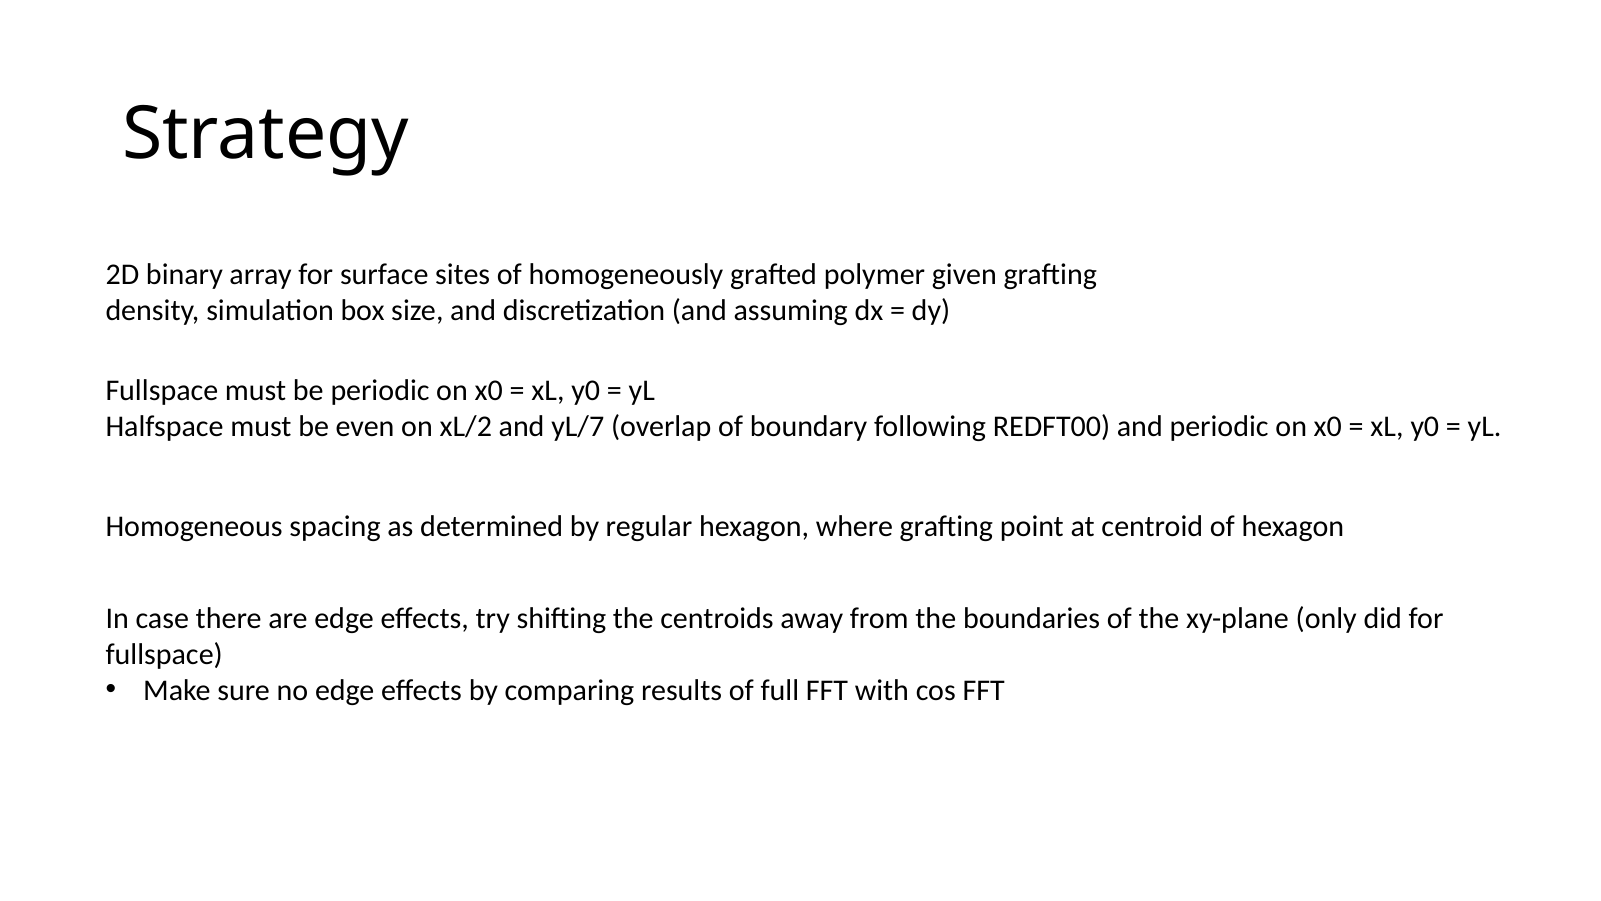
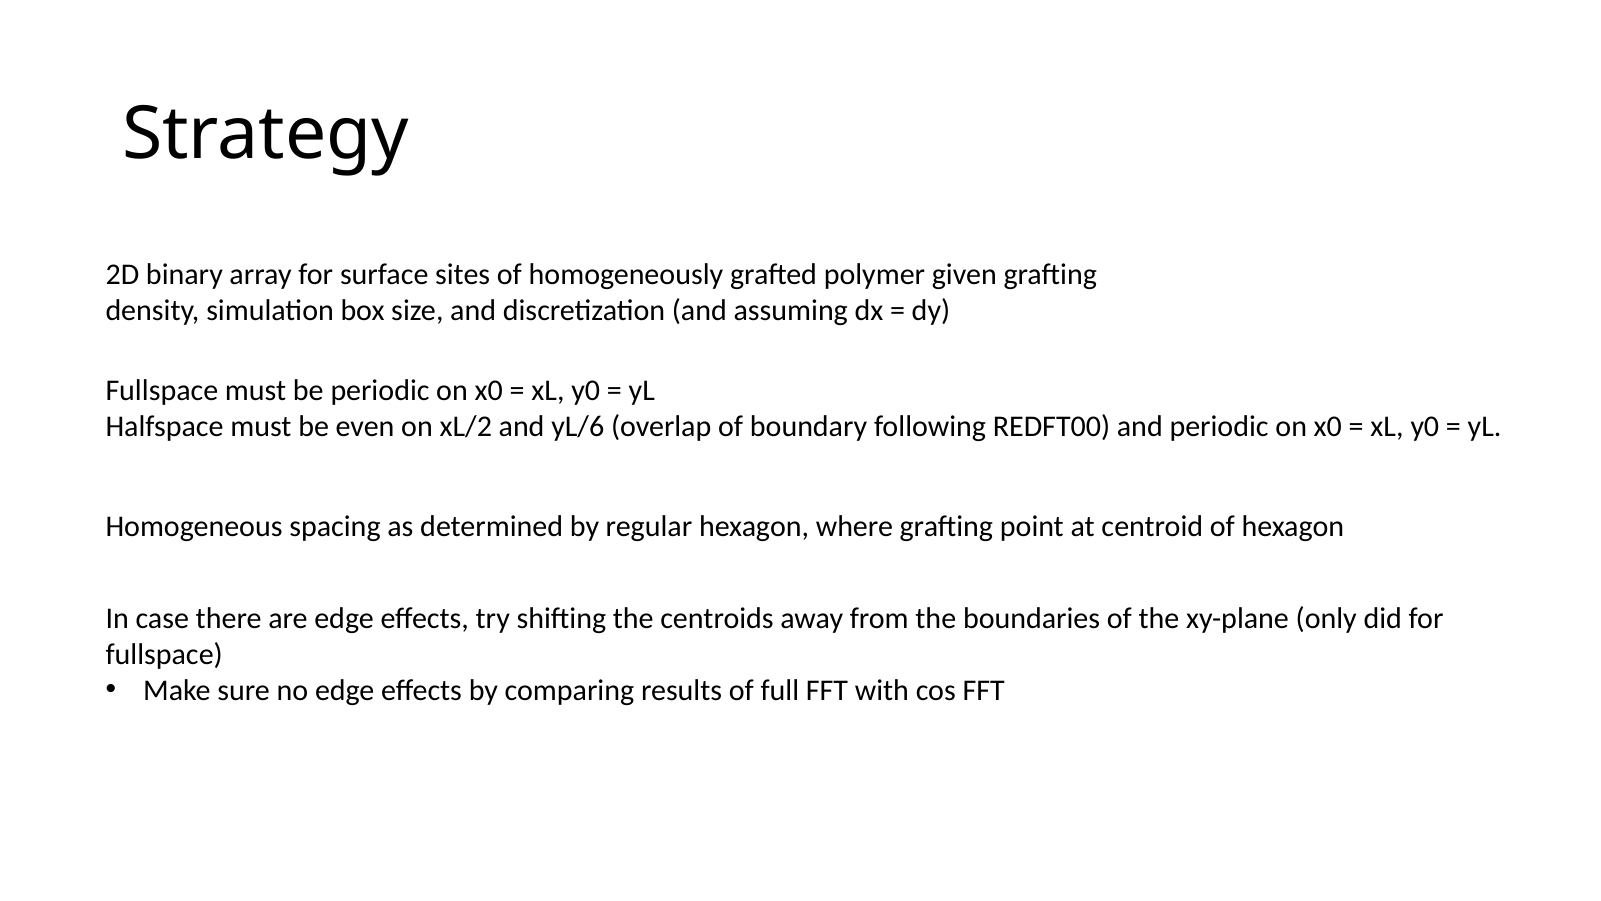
yL/7: yL/7 -> yL/6 (578, 427)
